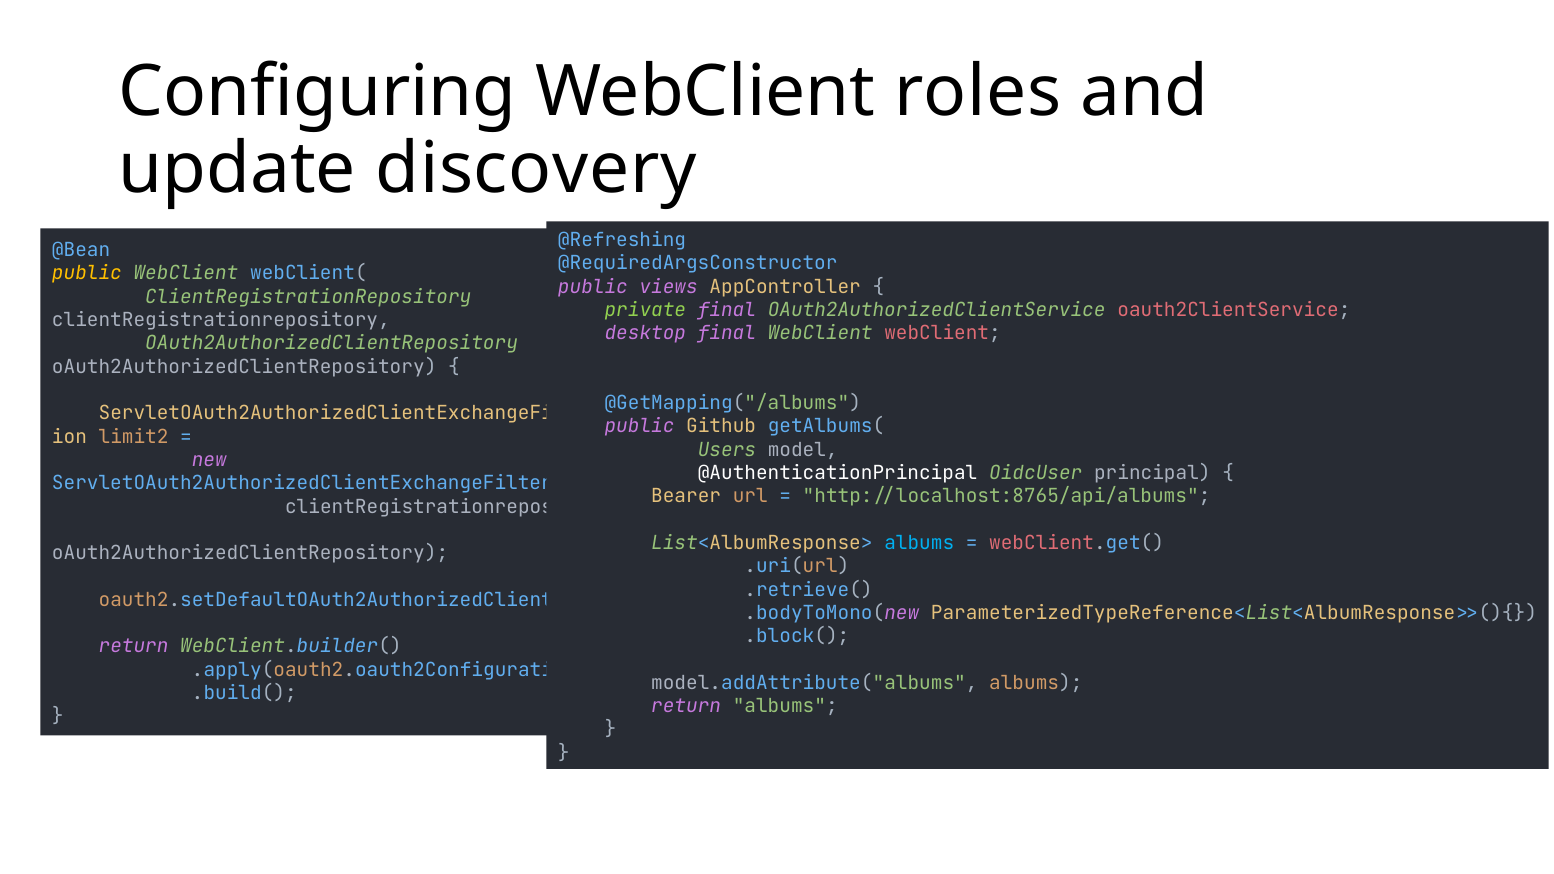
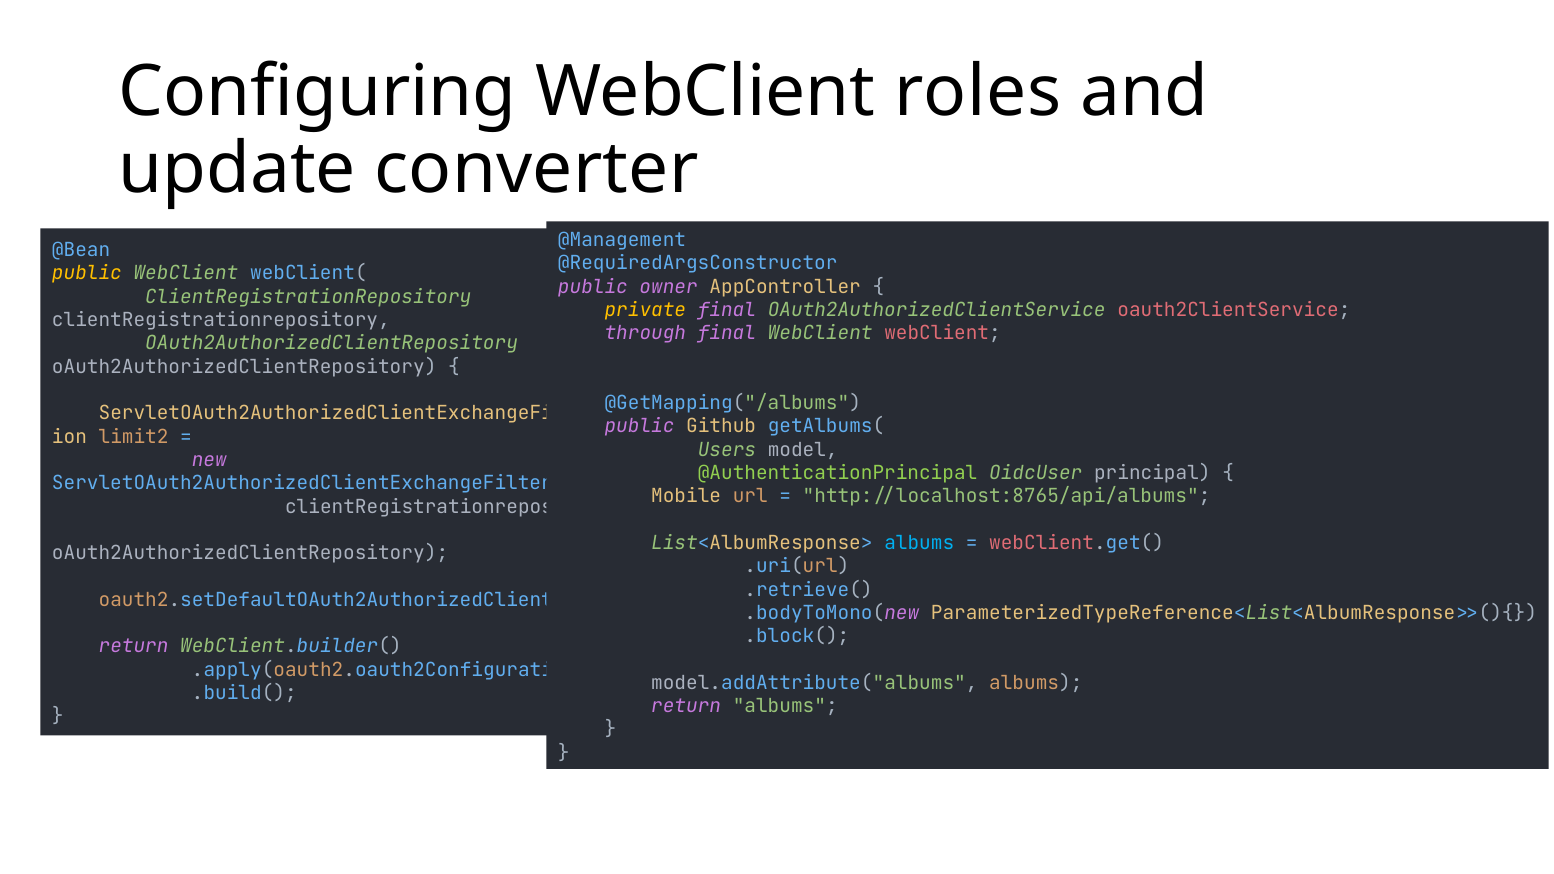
discovery: discovery -> converter (536, 169)
@Refreshing: @Refreshing -> @Management (622, 240)
views: views -> owner (669, 287)
private colour: light green -> yellow (645, 310)
desktop: desktop -> through (645, 333)
@AuthenticationPrincipal colour: white -> light green (838, 473)
Bearer: Bearer -> Mobile (686, 497)
